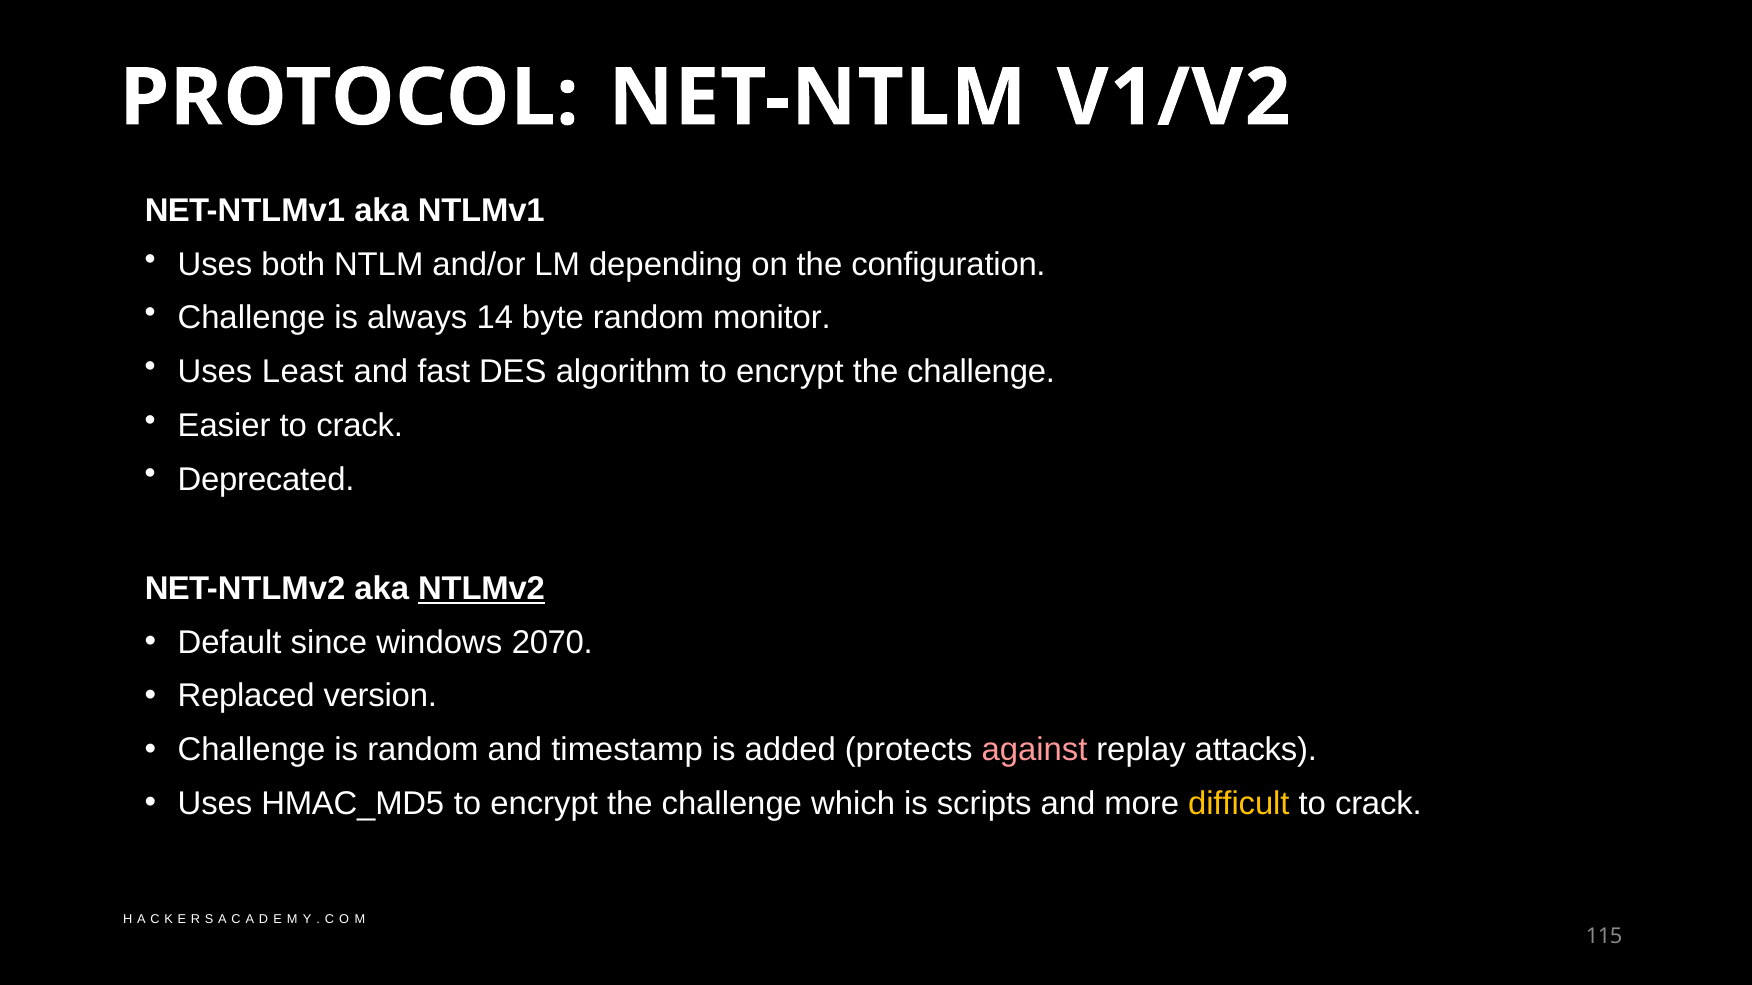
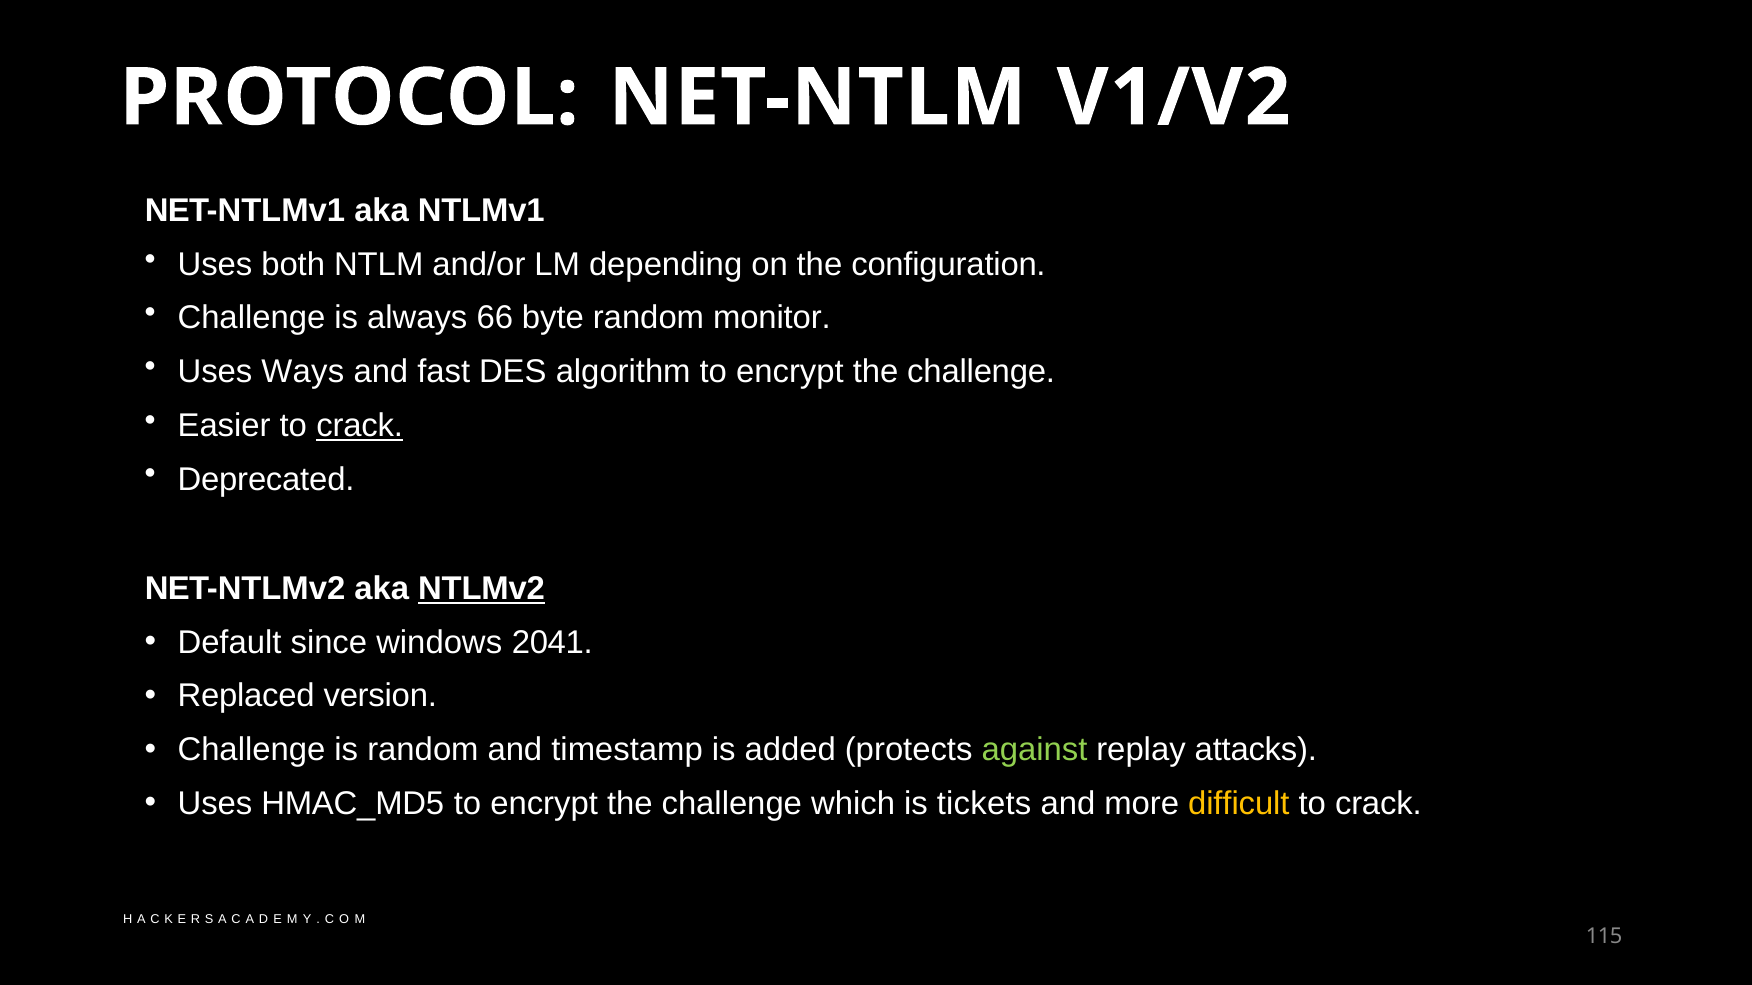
14: 14 -> 66 (495, 318)
Least: Least -> Ways (303, 372)
crack underline: none -> present (360, 426)
2070: 2070 -> 2041 (552, 643)
against colour: pink -> light green (1035, 750)
scripts: scripts -> tickets (984, 804)
